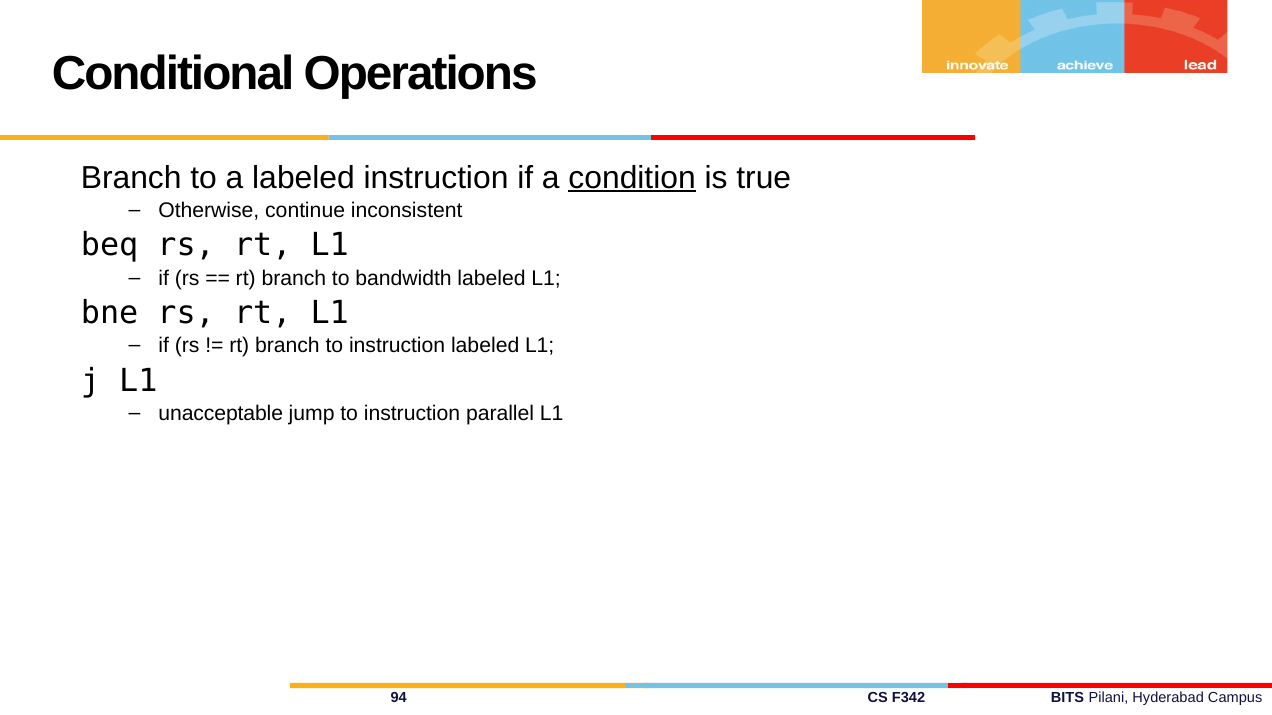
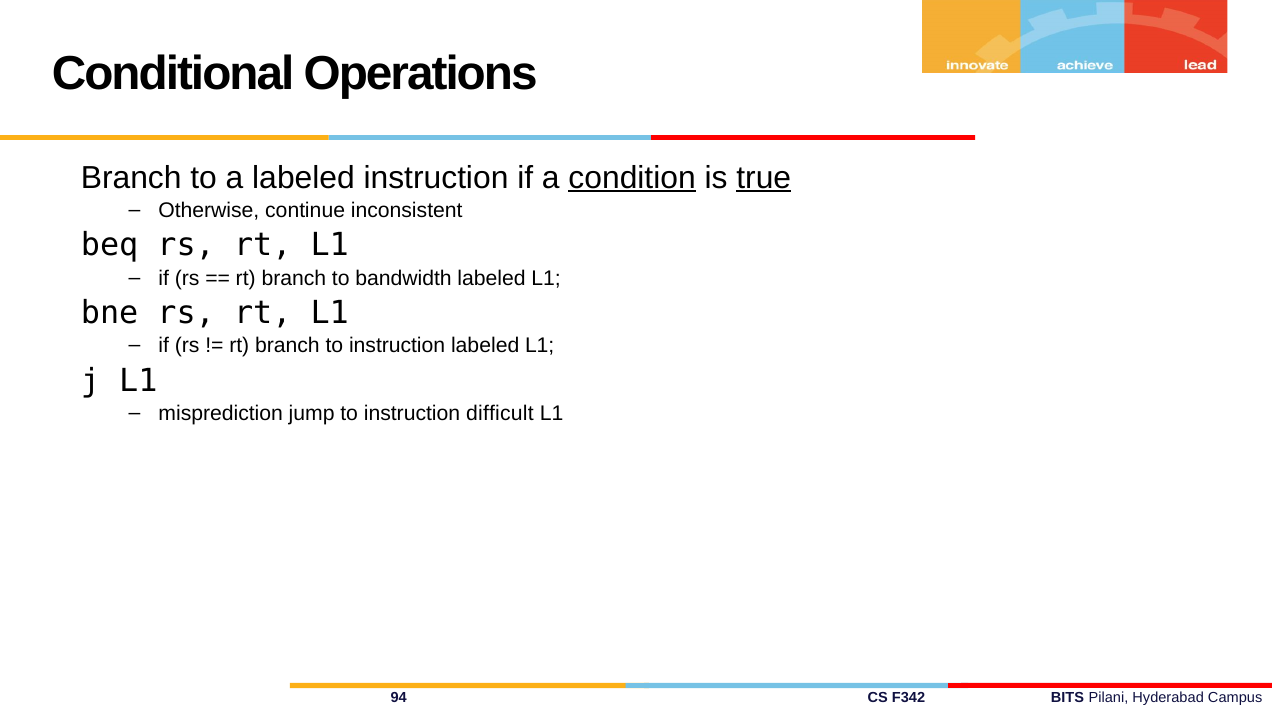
true underline: none -> present (764, 178)
unacceptable: unacceptable -> misprediction (221, 414)
parallel: parallel -> difficult (500, 414)
